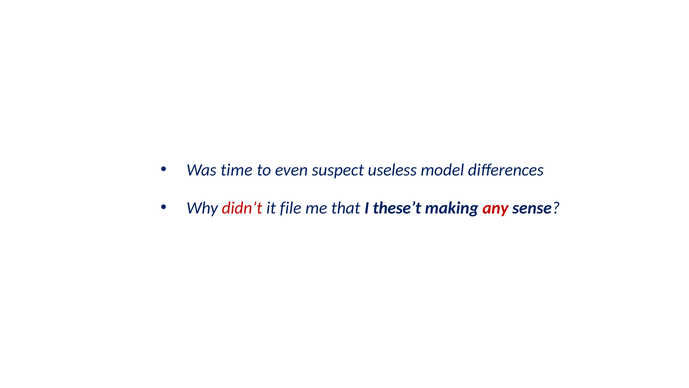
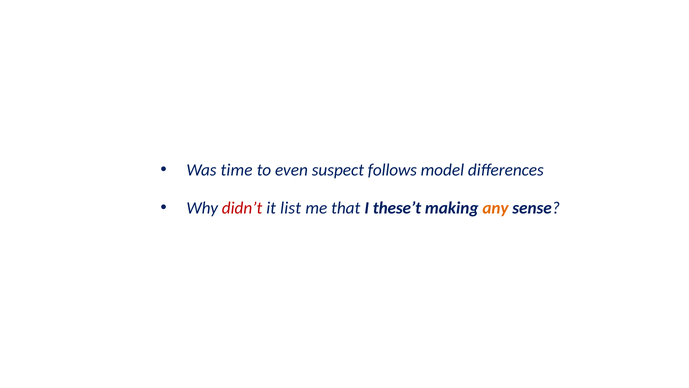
useless: useless -> follows (392, 170)
file: file -> list (291, 208)
any colour: red -> orange (495, 208)
